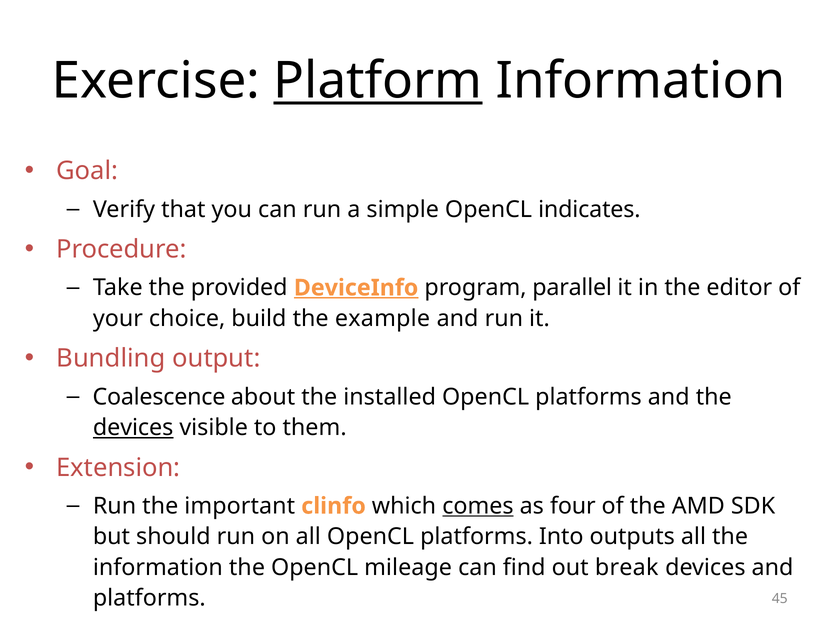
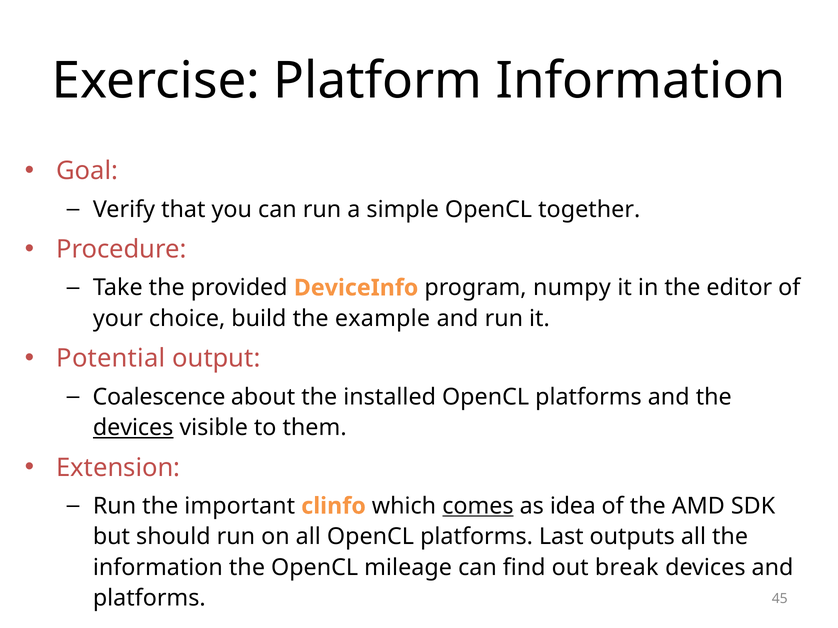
Platform underline: present -> none (378, 81)
indicates: indicates -> together (589, 210)
DeviceInfo underline: present -> none (356, 288)
parallel: parallel -> numpy (572, 288)
Bundling: Bundling -> Potential (111, 359)
four: four -> idea (573, 506)
Into: Into -> Last (561, 537)
